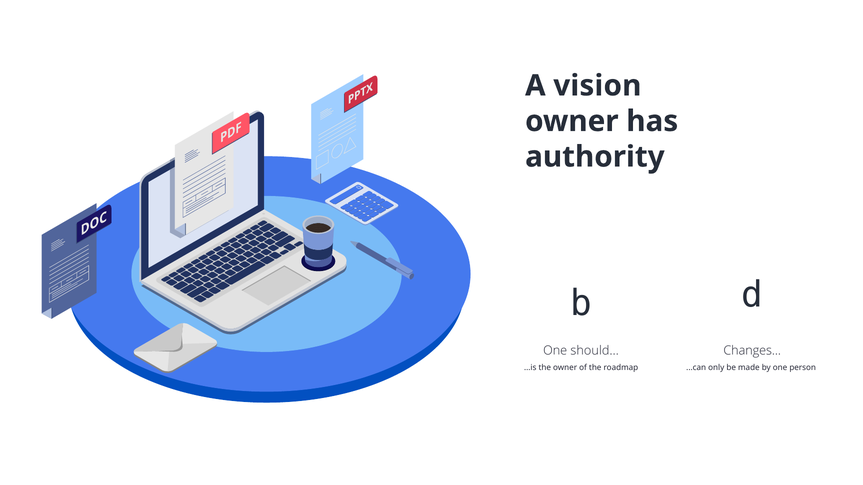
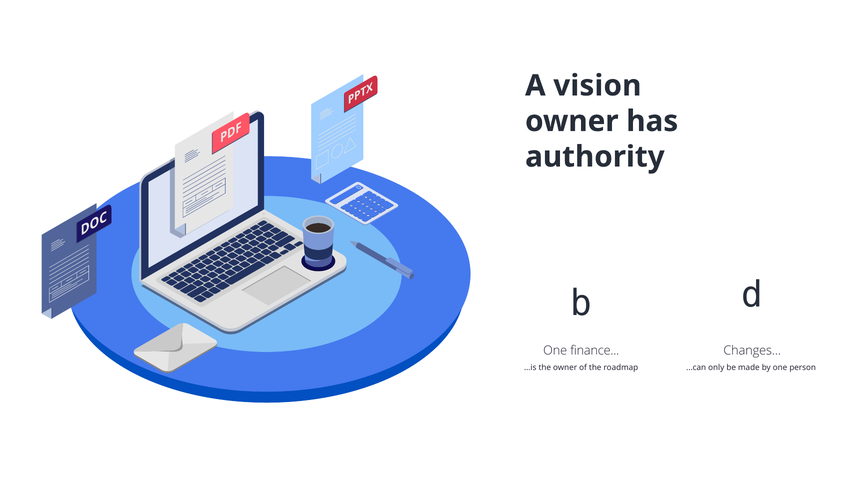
should: should -> finance (595, 351)
